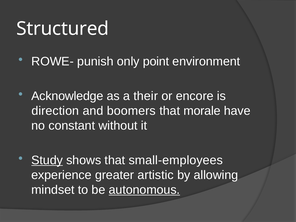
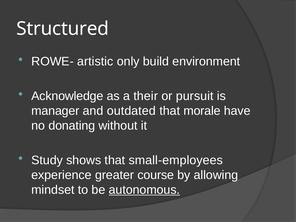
punish: punish -> artistic (95, 62)
point: point -> build (156, 62)
encore: encore -> pursuit (195, 96)
direction: direction -> manager (55, 111)
boomers: boomers -> outdated (131, 111)
constant: constant -> donating (72, 126)
Study underline: present -> none (47, 160)
artistic: artistic -> course (156, 175)
